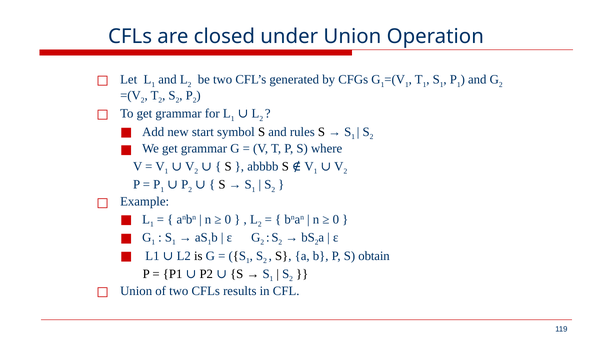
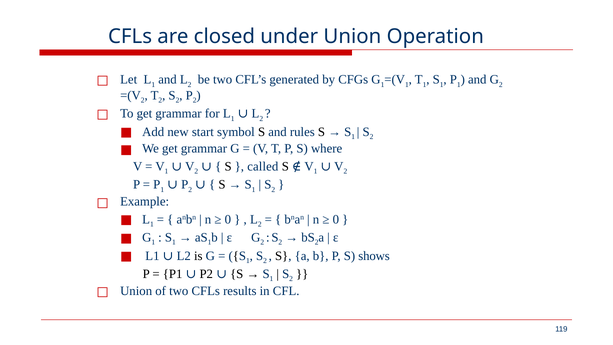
abbbb: abbbb -> called (263, 166)
obtain: obtain -> shows (374, 256)
